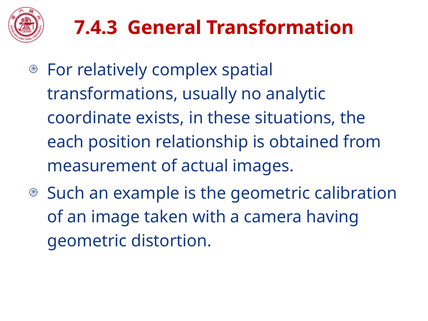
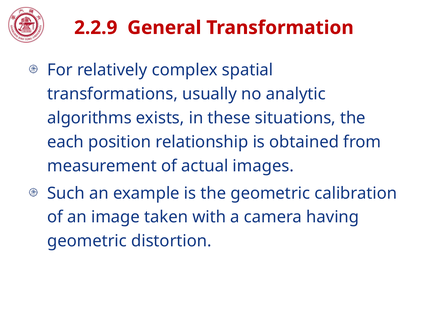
7.4.3: 7.4.3 -> 2.2.9 (96, 28)
coordinate: coordinate -> algorithms (89, 118)
